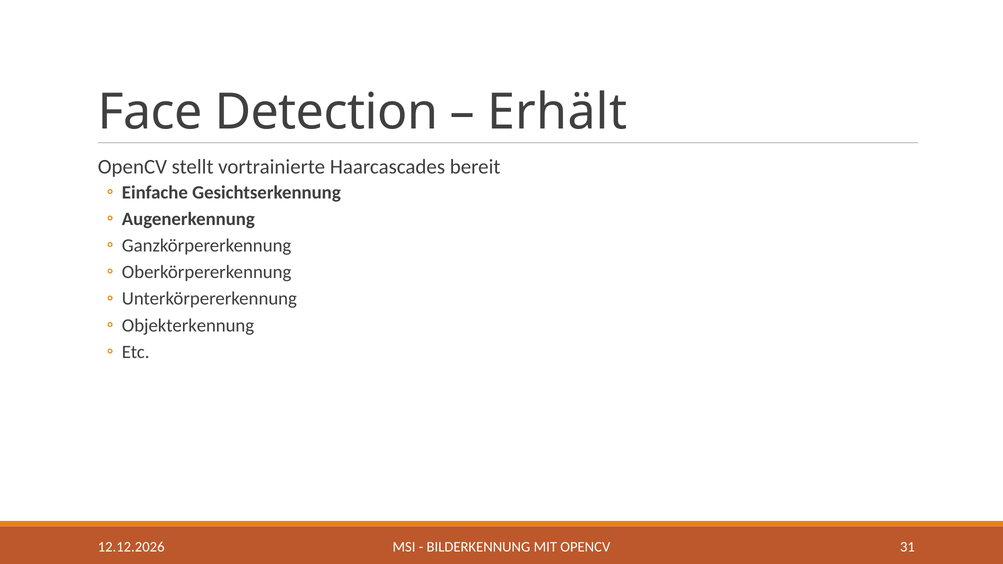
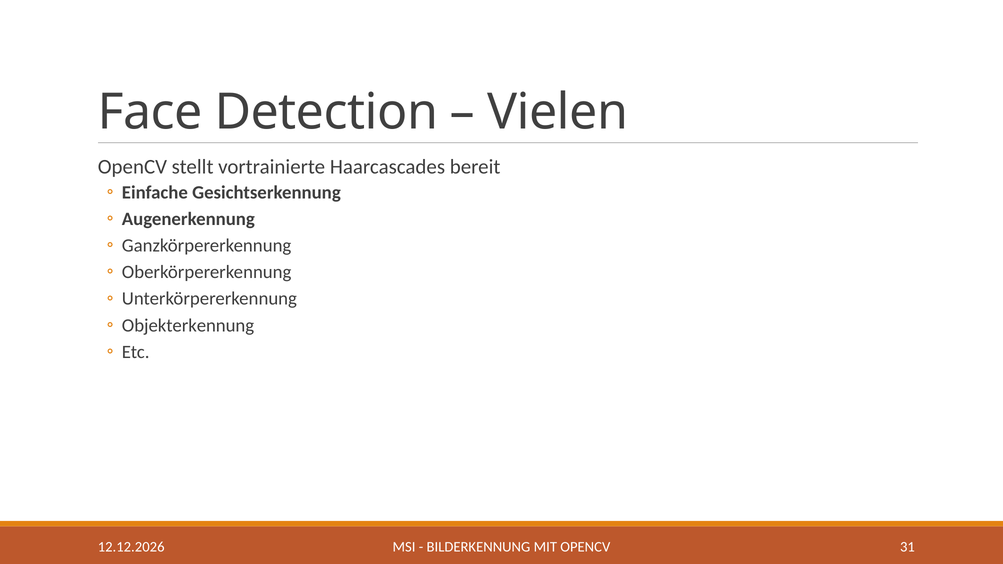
Erhält: Erhält -> Vielen (558, 112)
